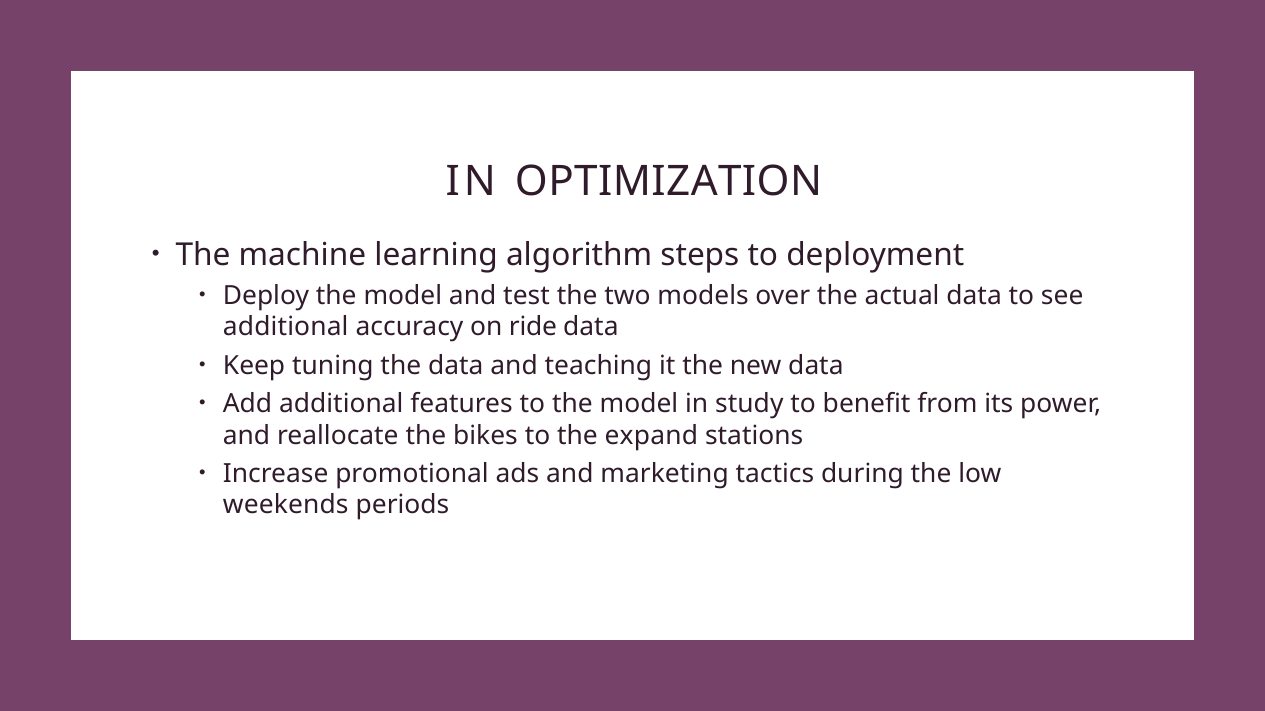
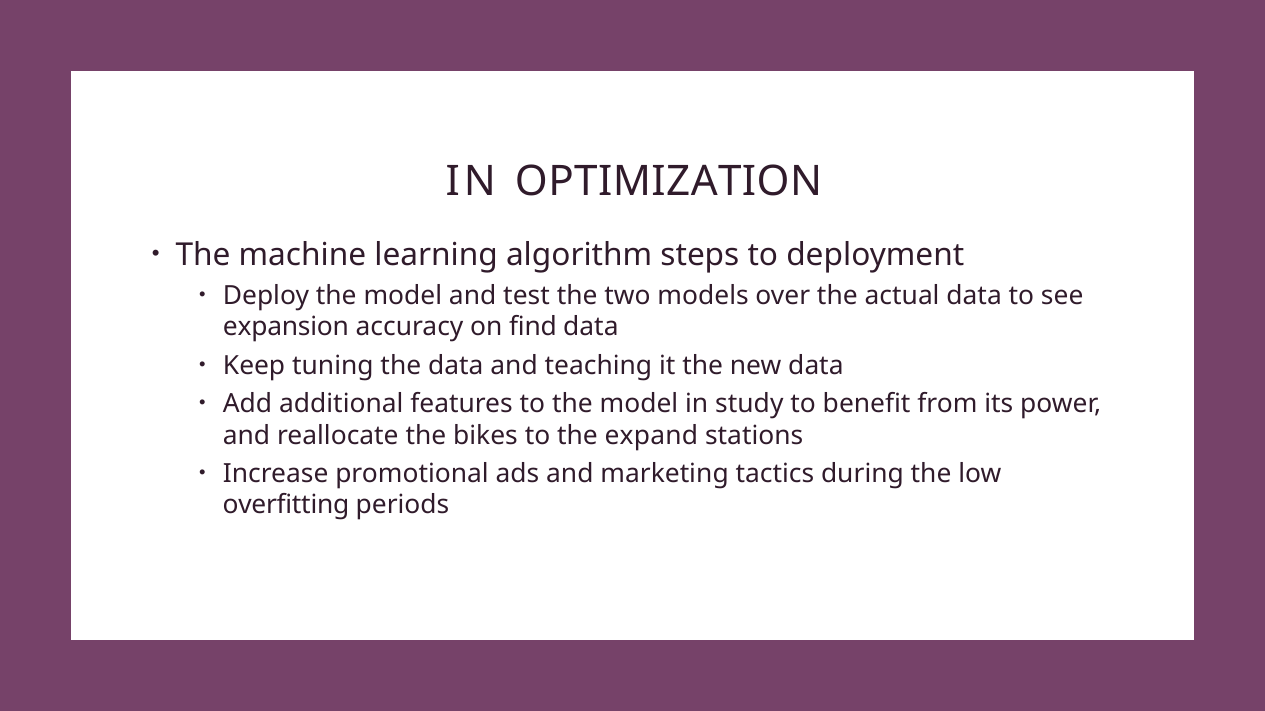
additional: additional -> expansion (286, 328)
ride: ride -> find (533, 328)
weekends: weekends -> overfitting (286, 506)
